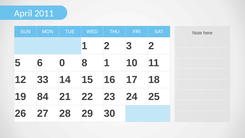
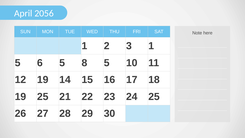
2011: 2011 -> 2056 (44, 13)
3 2: 2 -> 1 (151, 46)
6 0: 0 -> 5 (62, 63)
8 1: 1 -> 5 (107, 63)
12 33: 33 -> 19 (43, 80)
19 84: 84 -> 25 (43, 97)
